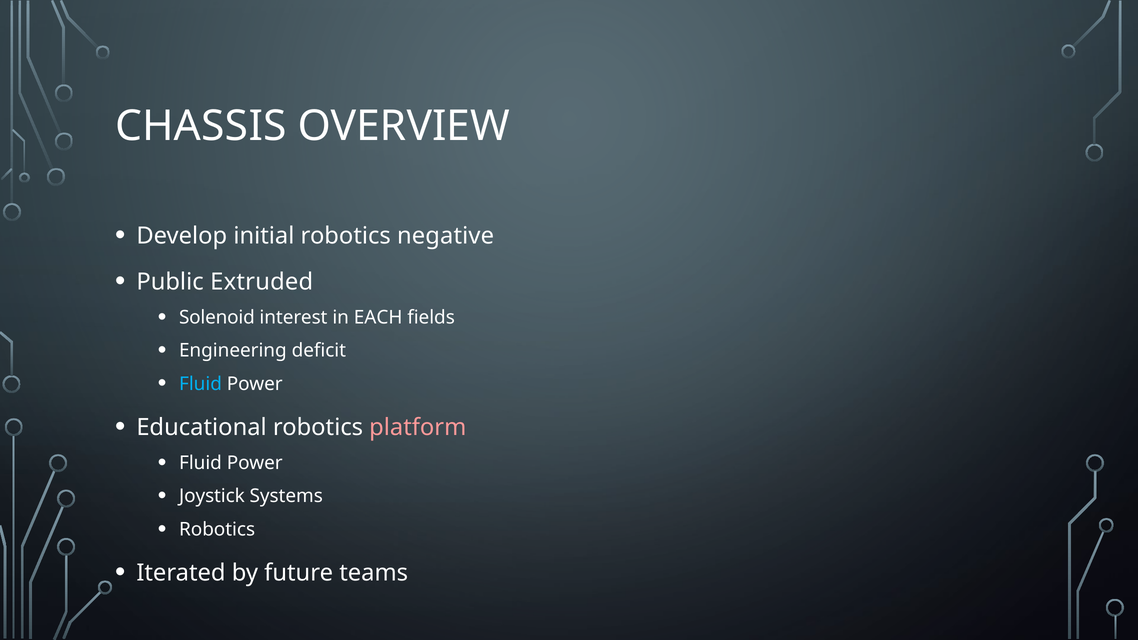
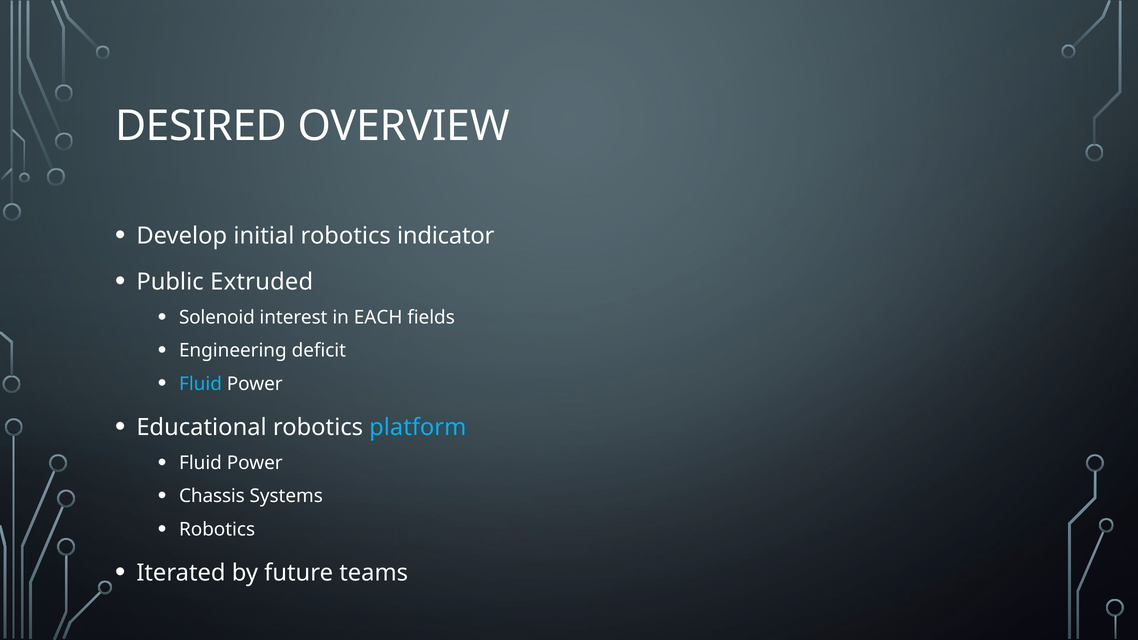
CHASSIS: CHASSIS -> DESIRED (201, 126)
negative: negative -> indicator (446, 236)
platform colour: pink -> light blue (418, 427)
Joystick: Joystick -> Chassis (212, 496)
